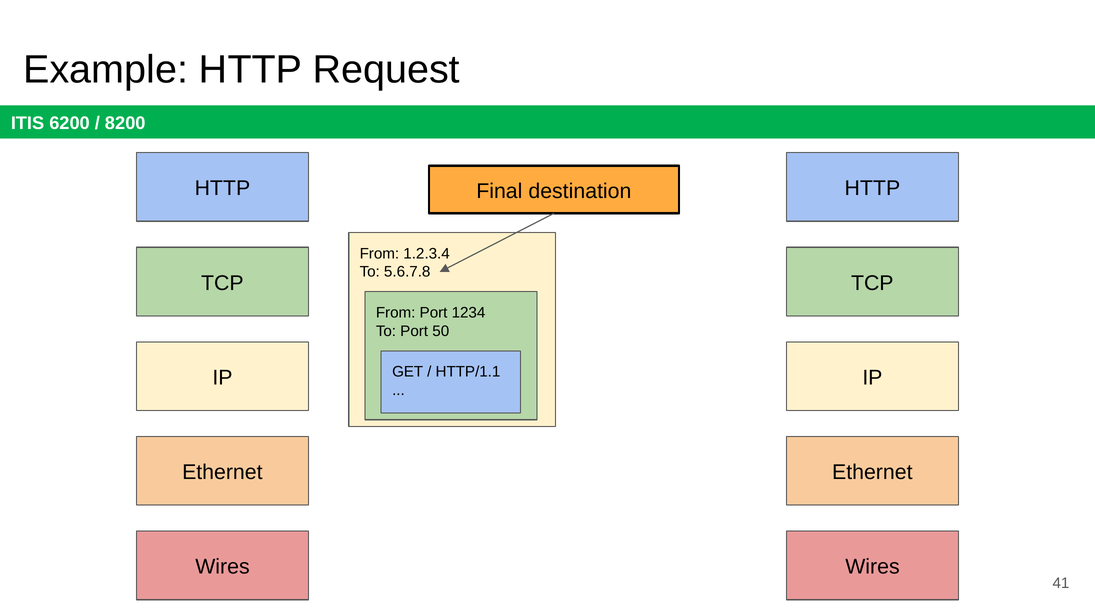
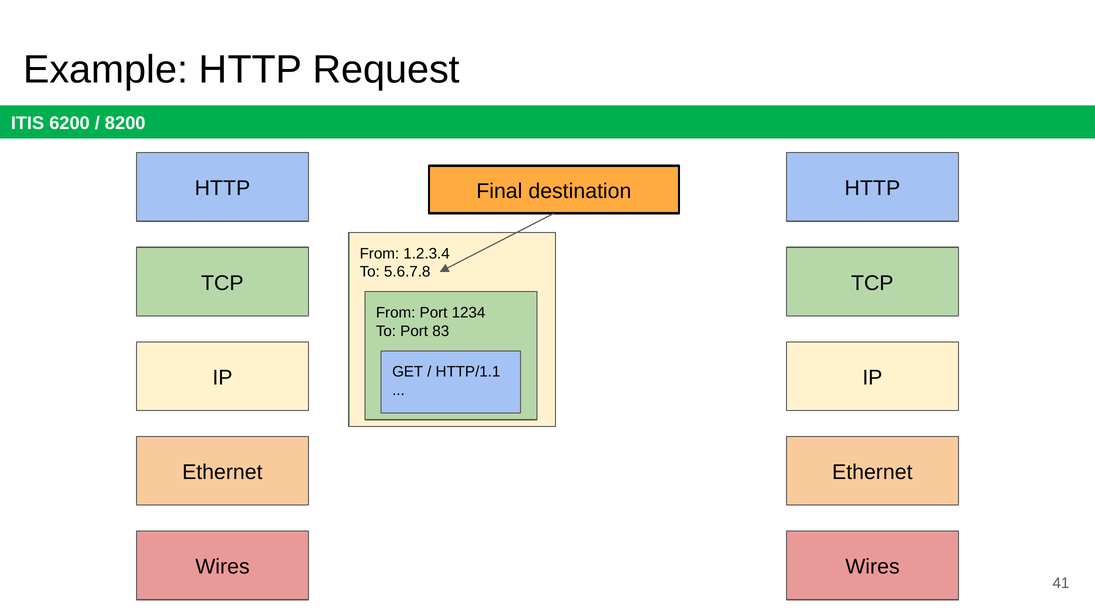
50: 50 -> 83 (441, 331)
